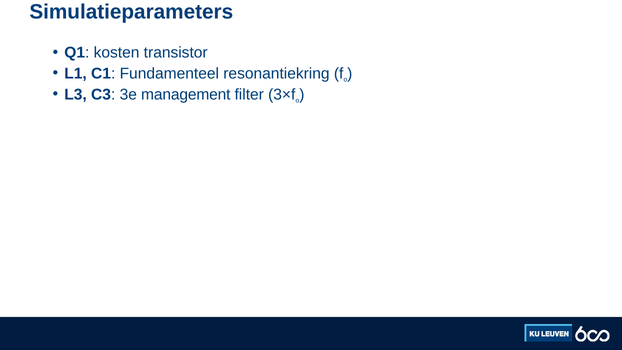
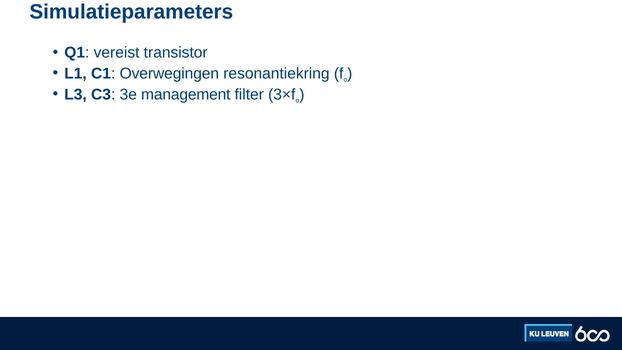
kosten: kosten -> vereist (117, 53)
Fundamenteel: Fundamenteel -> Overwegingen (169, 73)
